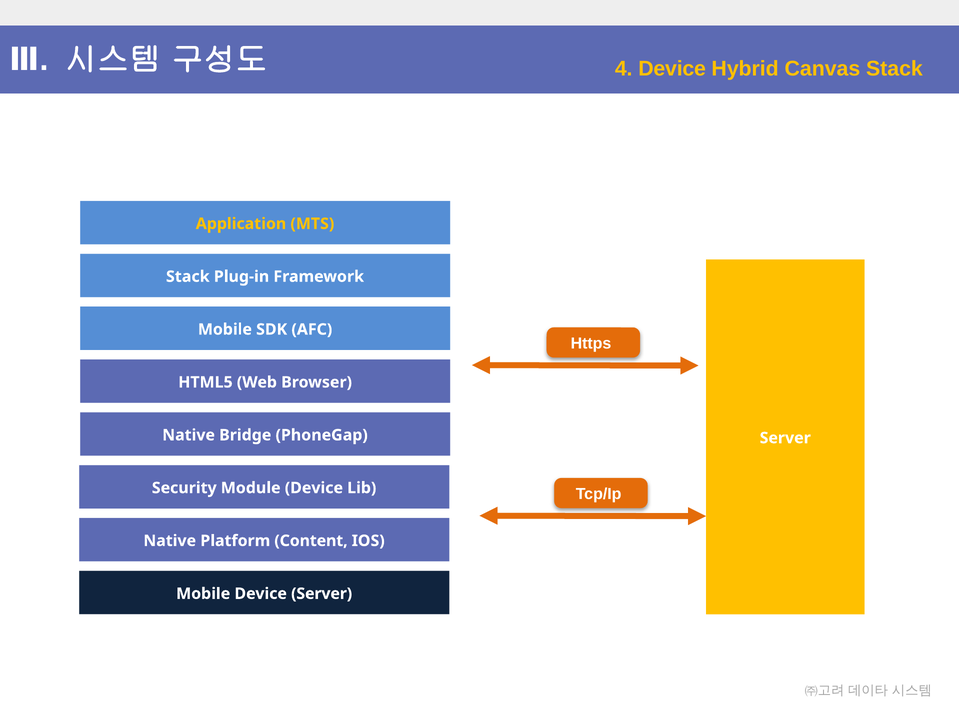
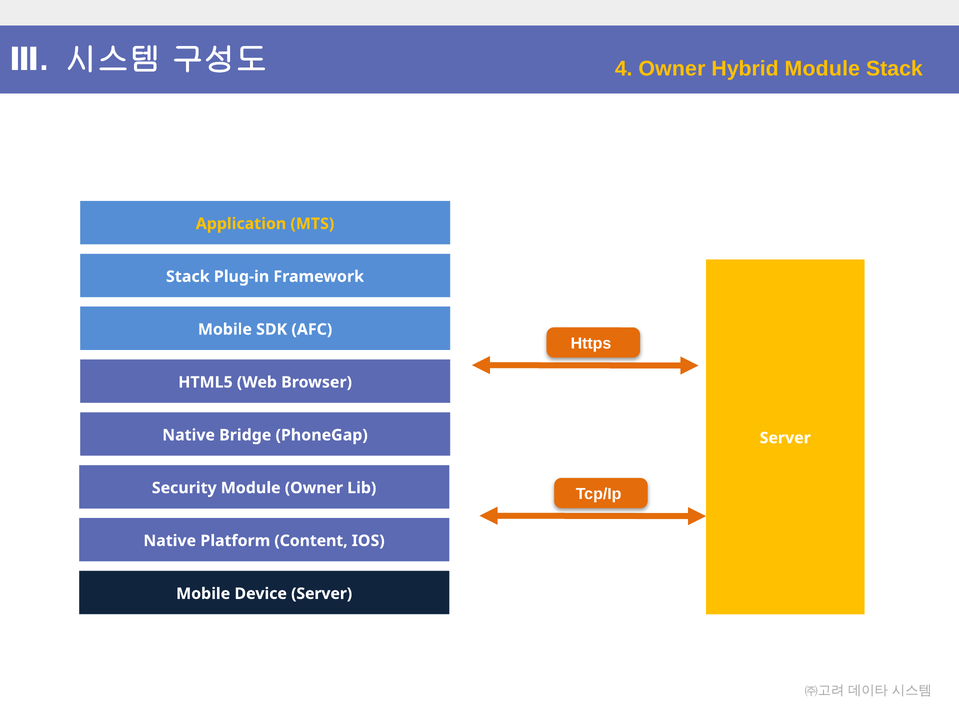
4 Device: Device -> Owner (672, 69)
Hybrid Canvas: Canvas -> Module (822, 69)
Module Device: Device -> Owner (314, 488)
